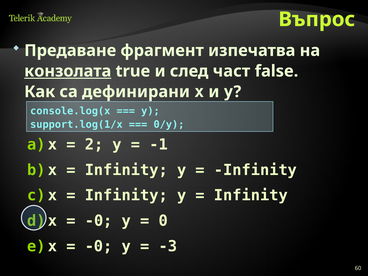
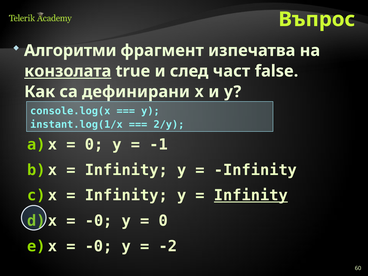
Предаване: Предаване -> Алгоритми (70, 51)
support.log(1/x: support.log(1/x -> instant.log(1/x (76, 124)
0/y: 0/y -> 2/y (169, 124)
2: 2 -> 0 (94, 144)
Infinity underline: none -> present (251, 195)
-3: -3 -> -2 (168, 246)
